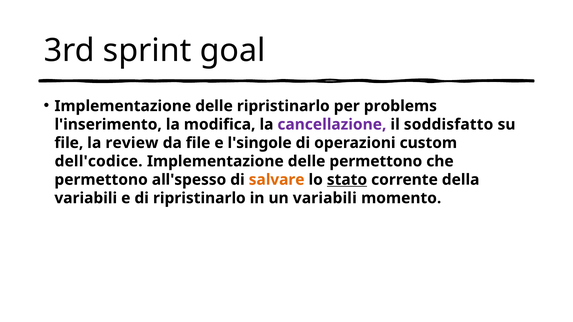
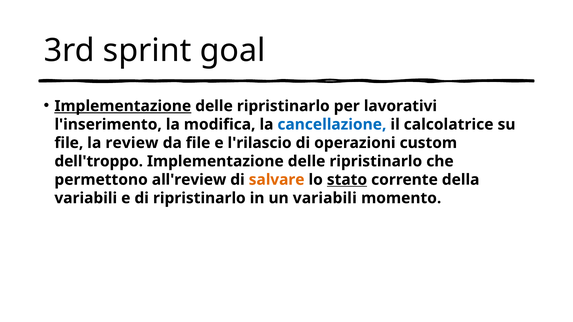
Implementazione underline: none -> present (123, 106)
problems: problems -> lavorativi (400, 106)
cancellazione colour: purple -> blue (332, 125)
soddisfatto: soddisfatto -> calcolatrice (449, 125)
l'singole: l'singole -> l'rilascio (260, 143)
dell'codice: dell'codice -> dell'troppo (99, 161)
permettono: permettono -> ripristinarlo (376, 161)
all'spesso: all'spesso -> all'review (189, 180)
